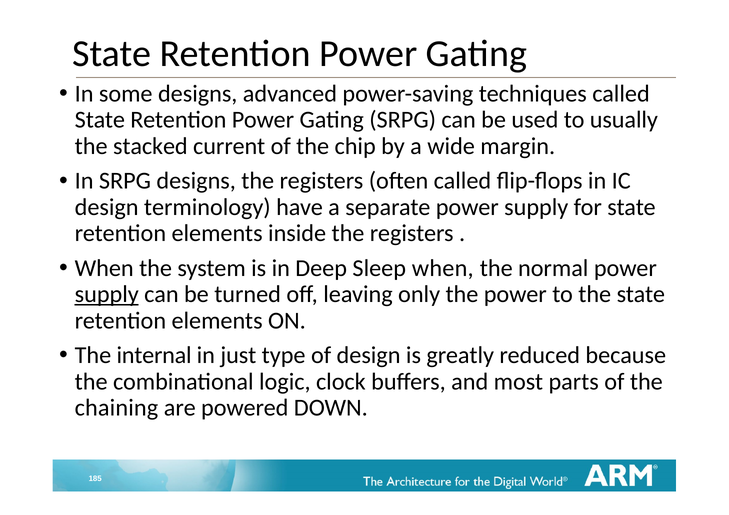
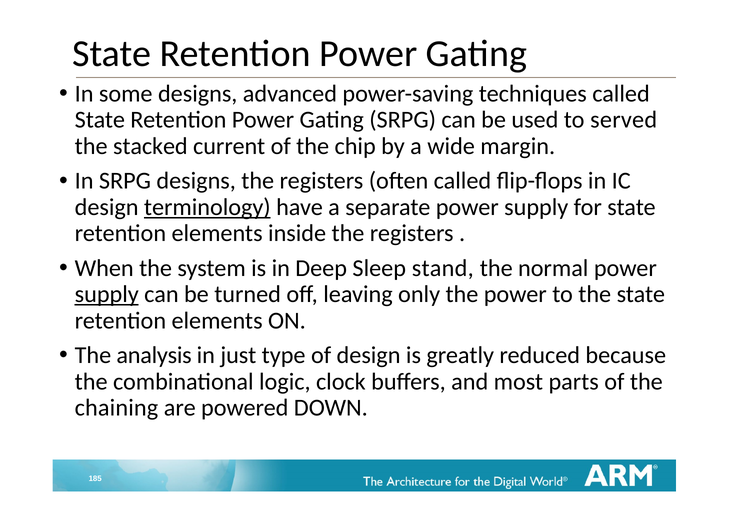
usually: usually -> served (624, 120)
terminology underline: none -> present (207, 207)
Sleep when: when -> stand (443, 268)
internal: internal -> analysis (154, 355)
